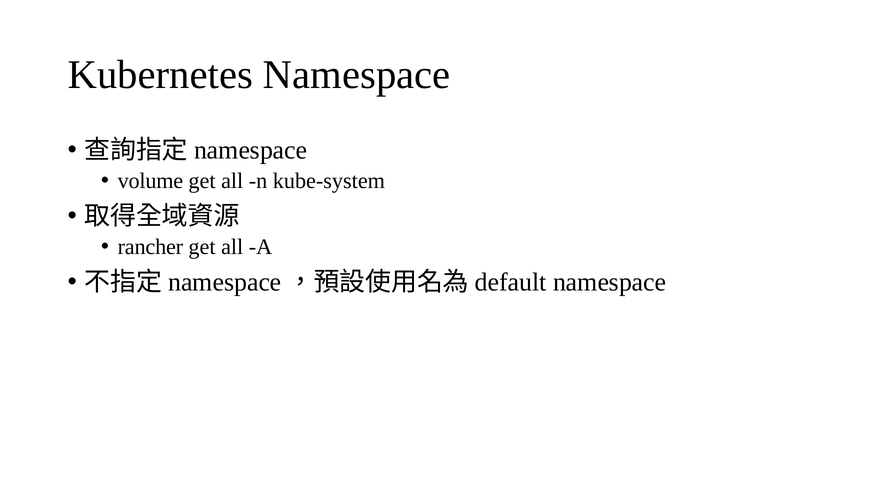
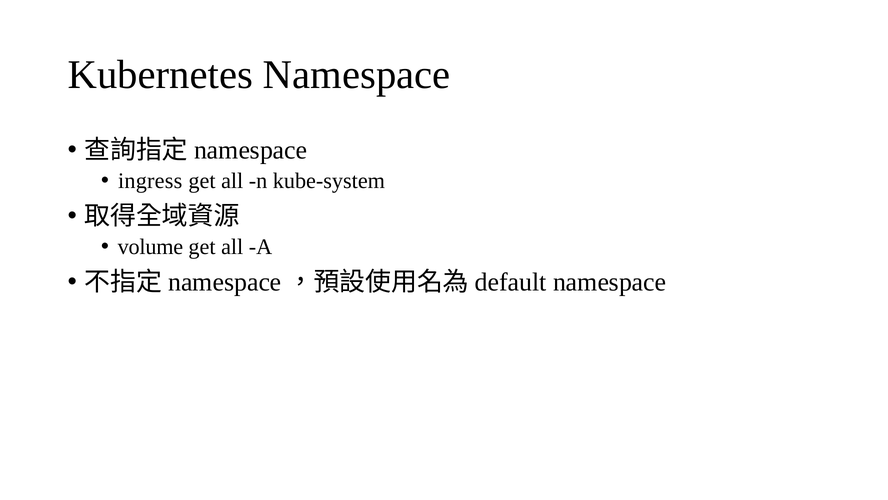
volume: volume -> ingress (150, 181)
rancher: rancher -> volume (150, 247)
